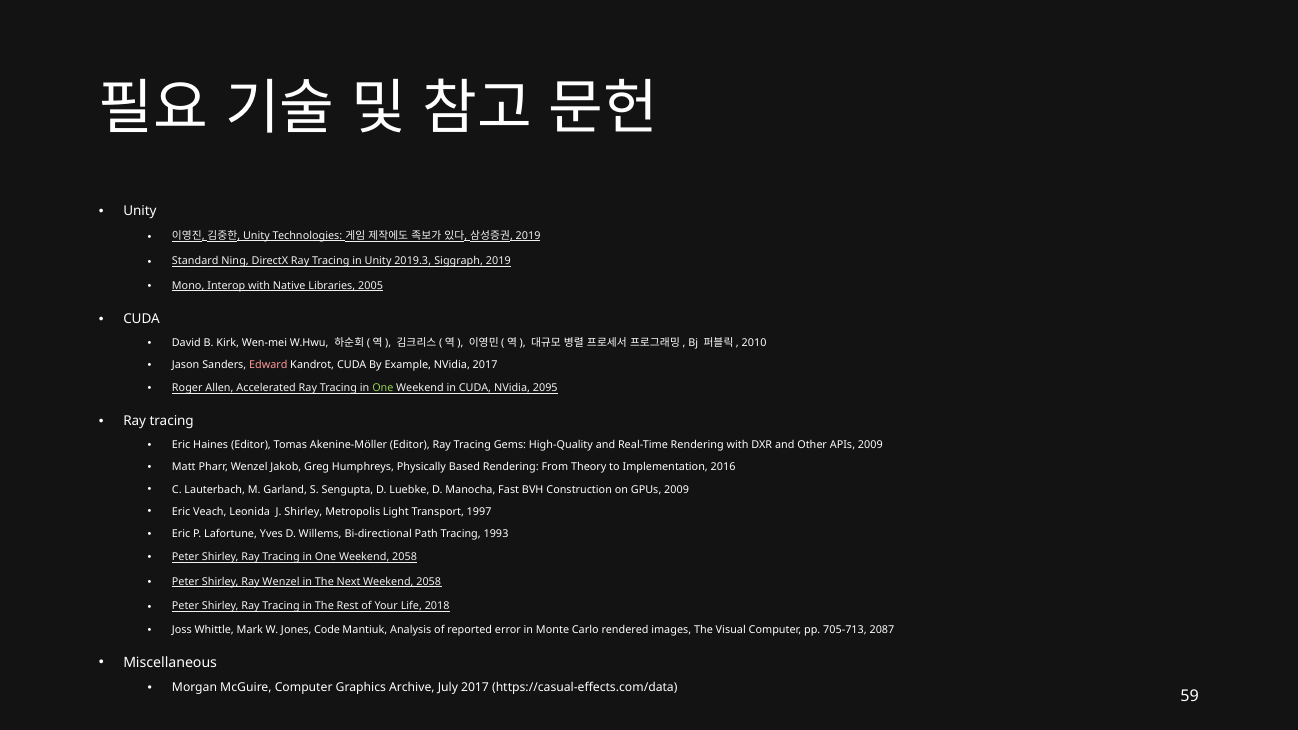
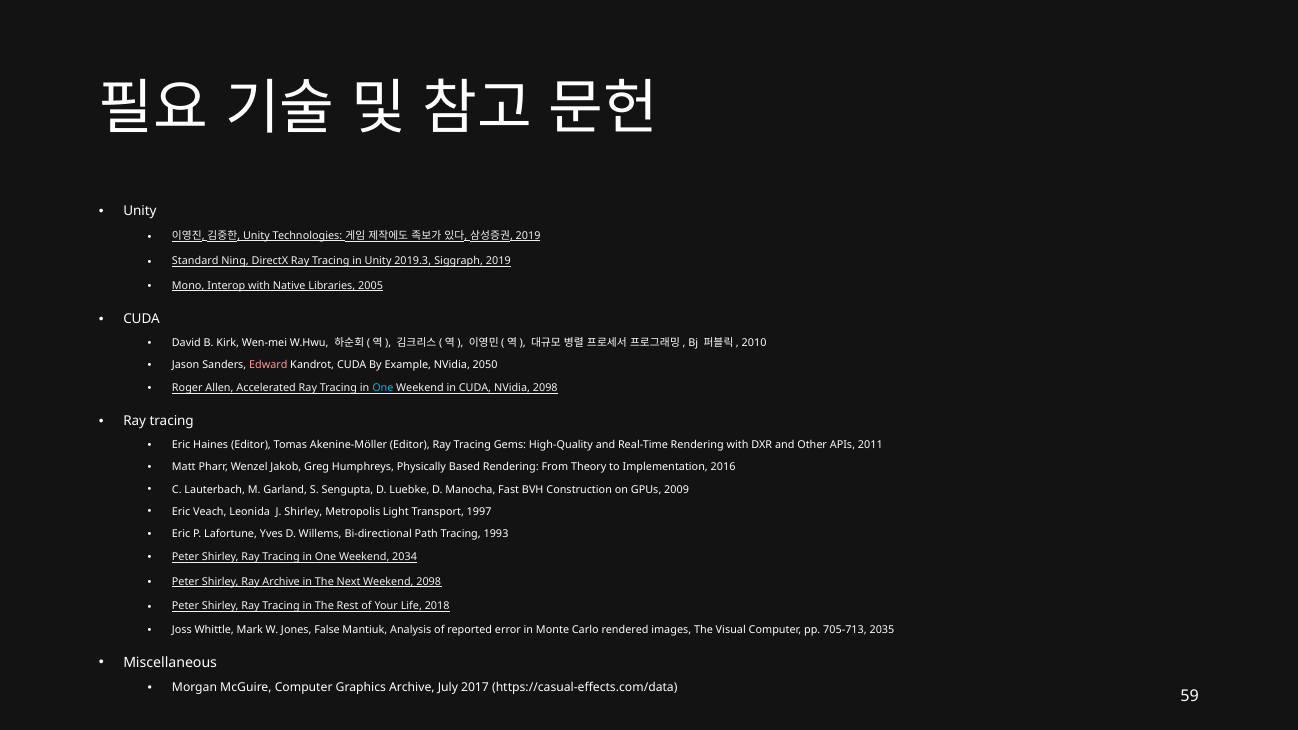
NVidia 2017: 2017 -> 2050 (485, 365)
One colour: light green -> light blue (383, 388)
NVidia 2095: 2095 -> 2098 (545, 388)
APIs 2009: 2009 -> 2011 (870, 445)
One Weekend 2058: 2058 -> 2034 (405, 557)
Ray Wenzel: Wenzel -> Archive (281, 582)
Next Weekend 2058: 2058 -> 2098 (429, 582)
Code: Code -> False (327, 630)
2087: 2087 -> 2035 (882, 630)
